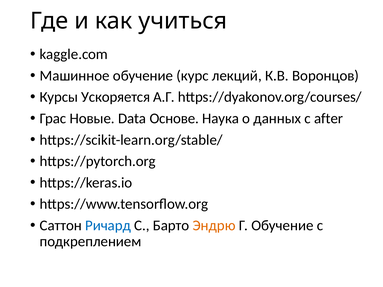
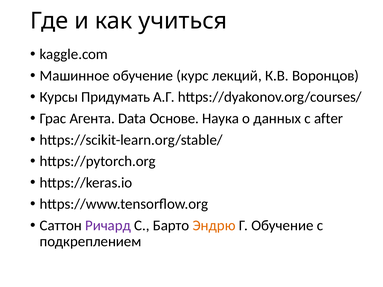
Ускоряется: Ускоряется -> Придумать (116, 97)
Новые: Новые -> Агента (92, 119)
Ричард colour: blue -> purple (108, 226)
